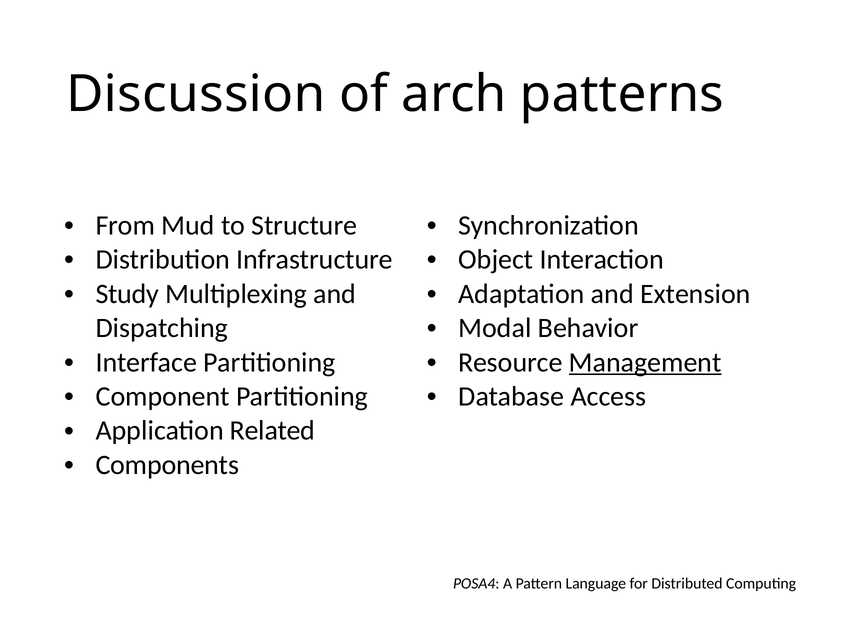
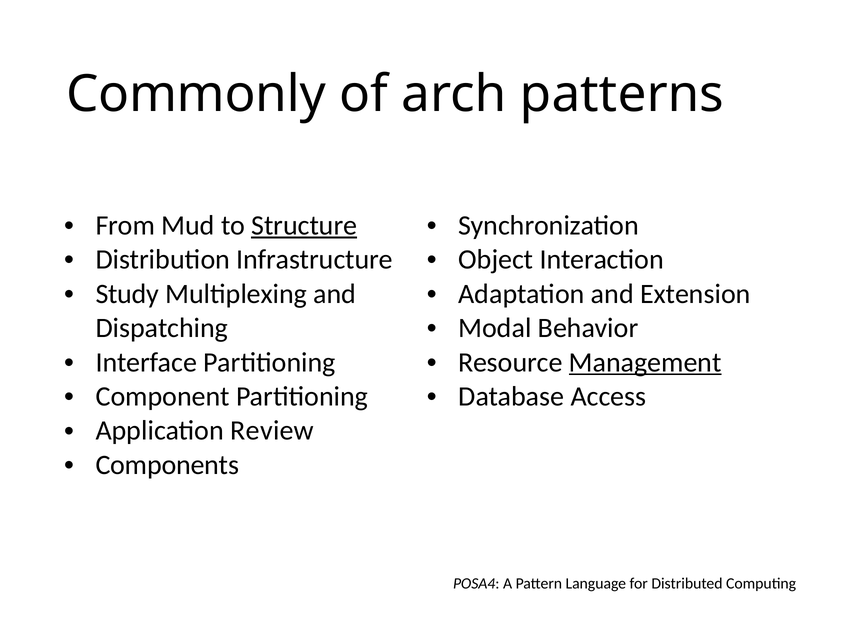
Discussion: Discussion -> Commonly (196, 94)
Structure underline: none -> present (304, 225)
Related: Related -> Review (272, 431)
